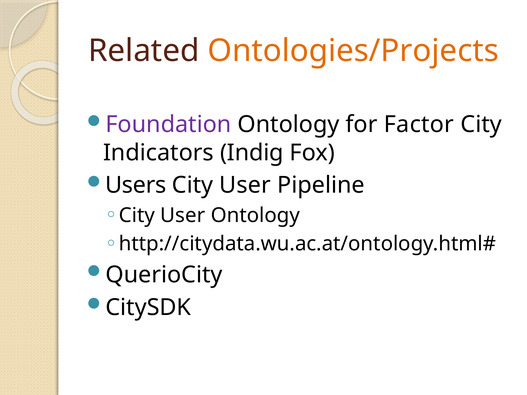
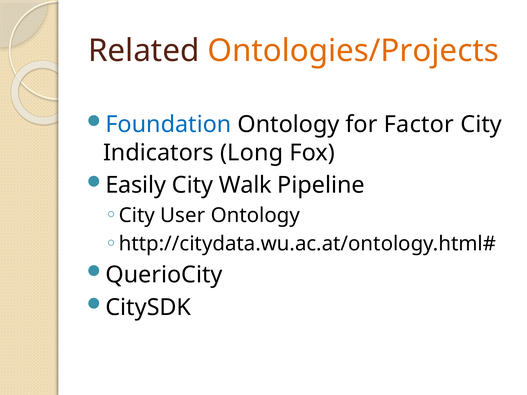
Foundation colour: purple -> blue (168, 125)
Indig: Indig -> Long (252, 153)
Users: Users -> Easily (136, 185)
User: User -> Walk (245, 185)
